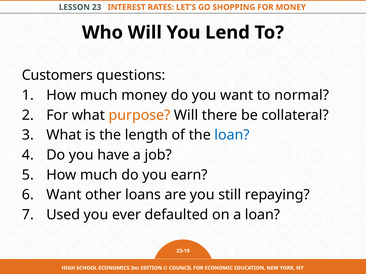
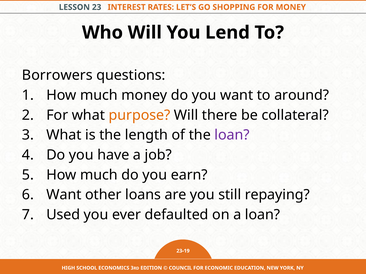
Customers: Customers -> Borrowers (57, 75)
normal: normal -> around (302, 95)
loan colour: blue -> purple (232, 135)
